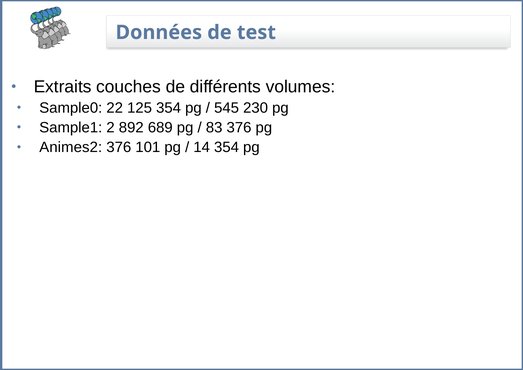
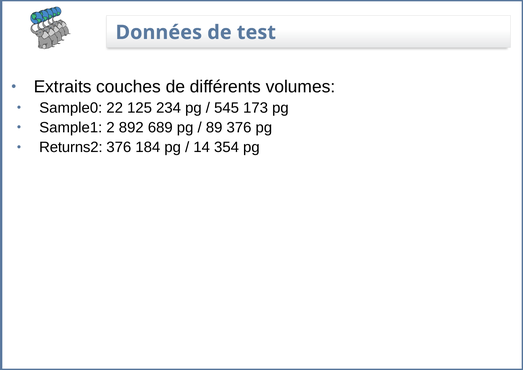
125 354: 354 -> 234 (169, 108)
230: 230 -> 173 (256, 108)
83: 83 -> 89 (214, 128)
Animes2: Animes2 -> Returns2 (71, 147)
101: 101 -> 184 (148, 147)
